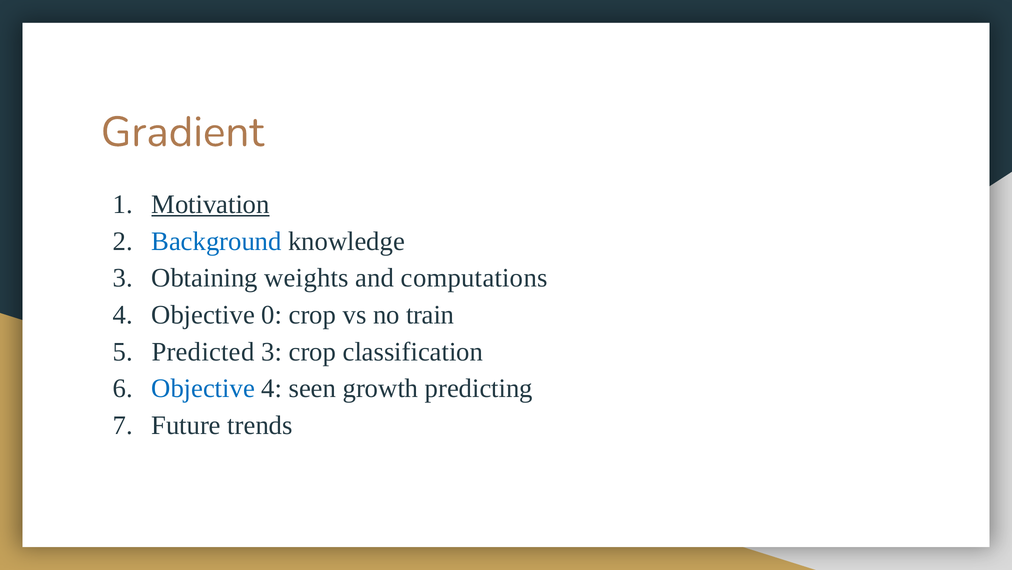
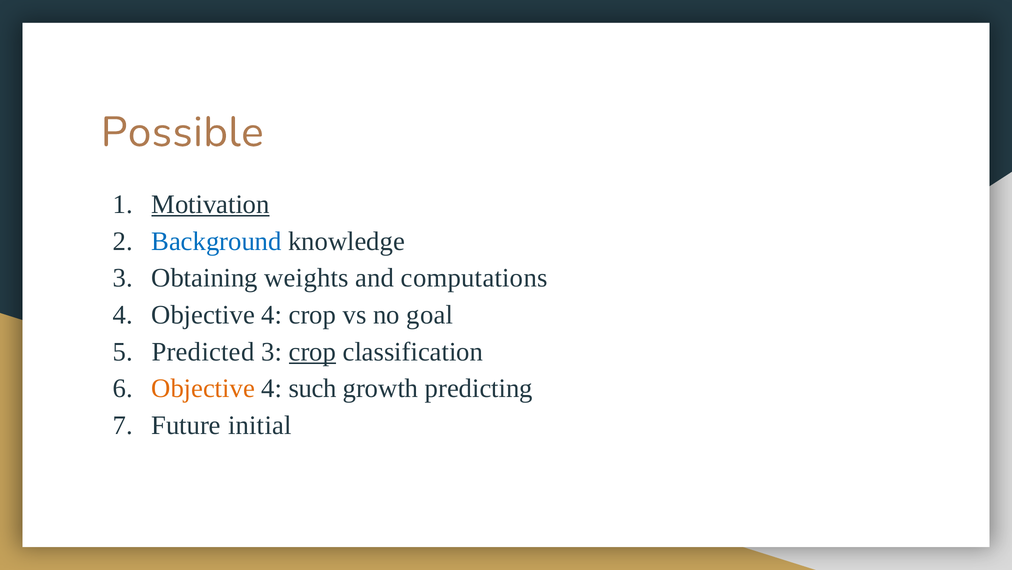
Gradient: Gradient -> Possible (182, 132)
4 Objective 0: 0 -> 4 (272, 315)
train: train -> goal (430, 315)
crop underline: none -> present (312, 351)
Objective colour: blue -> orange (203, 388)
seen: seen -> such (313, 388)
trends: trends -> initial (260, 425)
